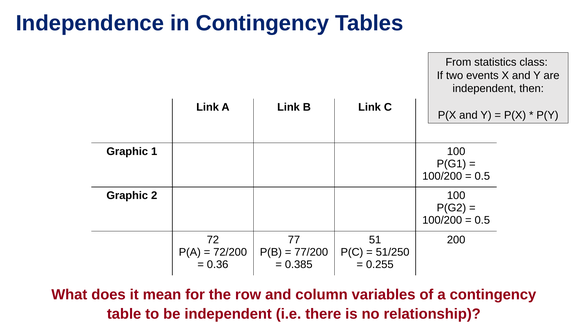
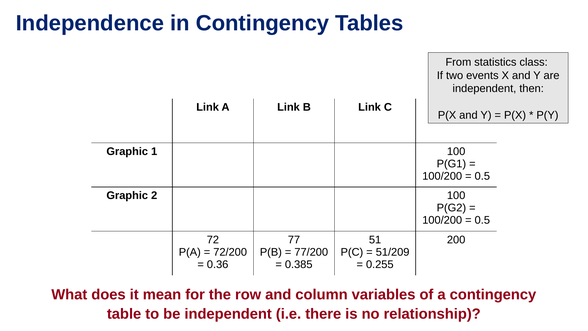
51/250: 51/250 -> 51/209 (393, 252)
